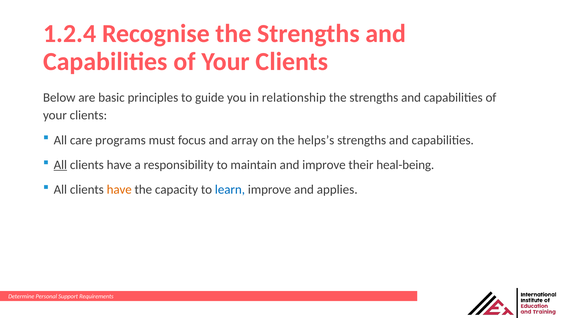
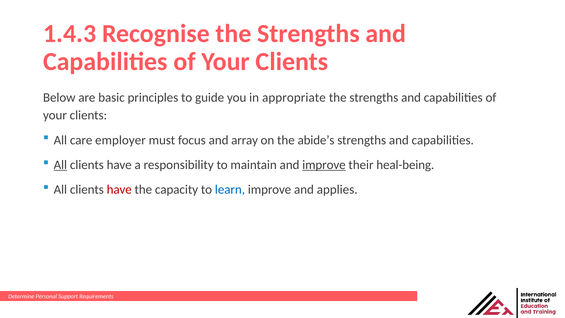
1.2.4: 1.2.4 -> 1.4.3 (70, 33)
relationship: relationship -> appropriate (294, 98)
programs: programs -> employer (120, 140)
helps’s: helps’s -> abide’s (316, 140)
improve underline: none -> present (324, 165)
have colour: orange -> red (119, 189)
